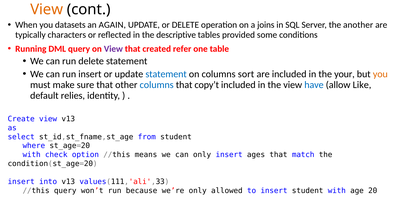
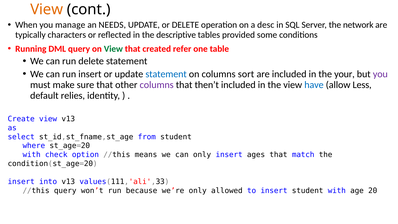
datasets: datasets -> manage (70, 25)
AGAIN: AGAIN -> NEEDS (112, 25)
joins: joins -> desc (266, 25)
another: another -> network (358, 25)
View colour: purple -> green (113, 49)
you colour: orange -> purple (380, 74)
columns colour: blue -> purple (157, 85)
copy’t: copy’t -> then’t (207, 85)
Like: Like -> Less (362, 85)
